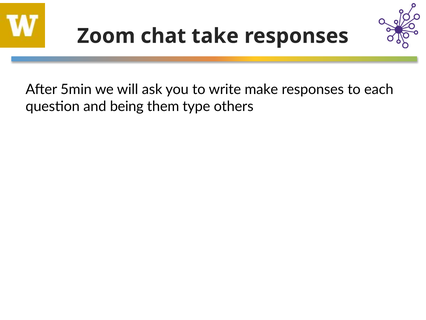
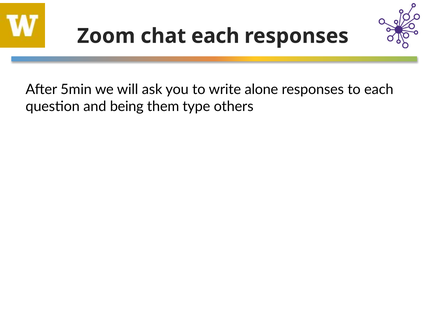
chat take: take -> each (215, 36)
make: make -> alone (261, 89)
